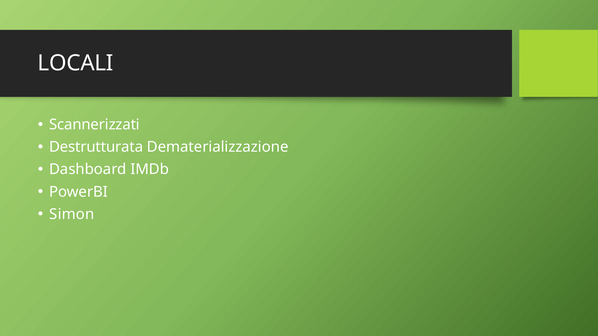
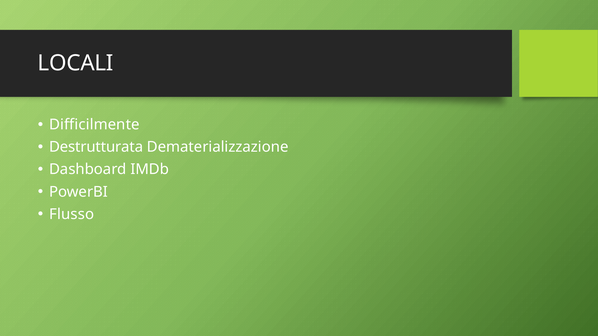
Scannerizzati: Scannerizzati -> Difficilmente (94, 125)
Simon: Simon -> Flusso (72, 214)
